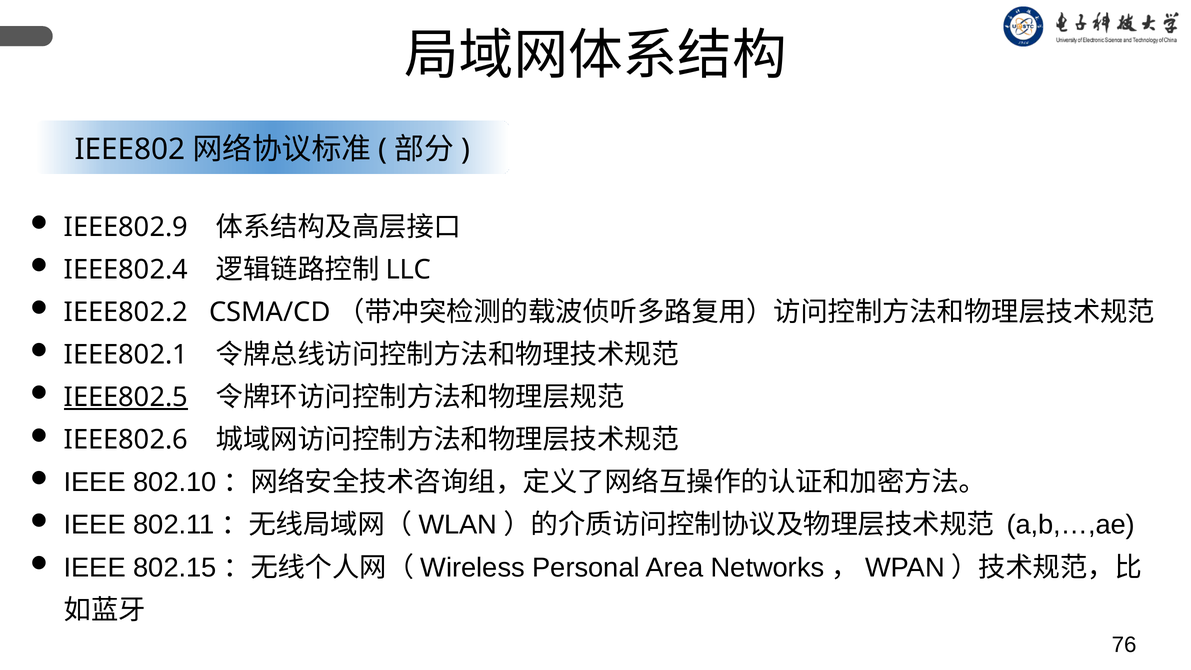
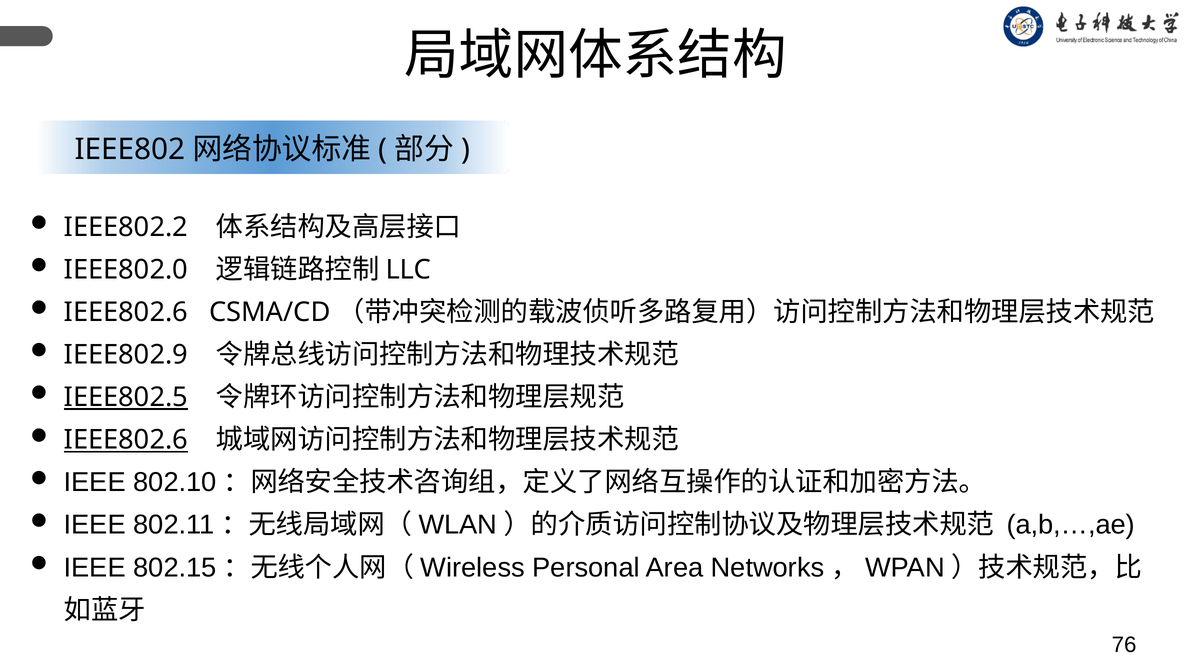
IEEE802.9: IEEE802.9 -> IEEE802.2 (126, 227)
IEEE802.4: IEEE802.4 -> IEEE802.0 (126, 270)
IEEE802.2: IEEE802.2 -> IEEE802.6 (126, 312)
IEEE802.1: IEEE802.1 -> IEEE802.9 (126, 355)
IEEE802.6 underline: none -> present (126, 440)
